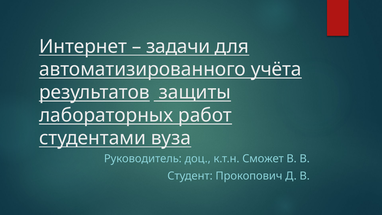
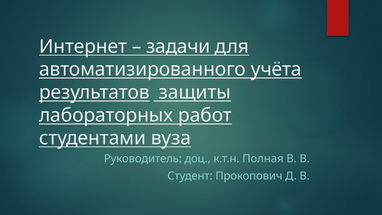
Сможет: Сможет -> Полная (263, 159)
